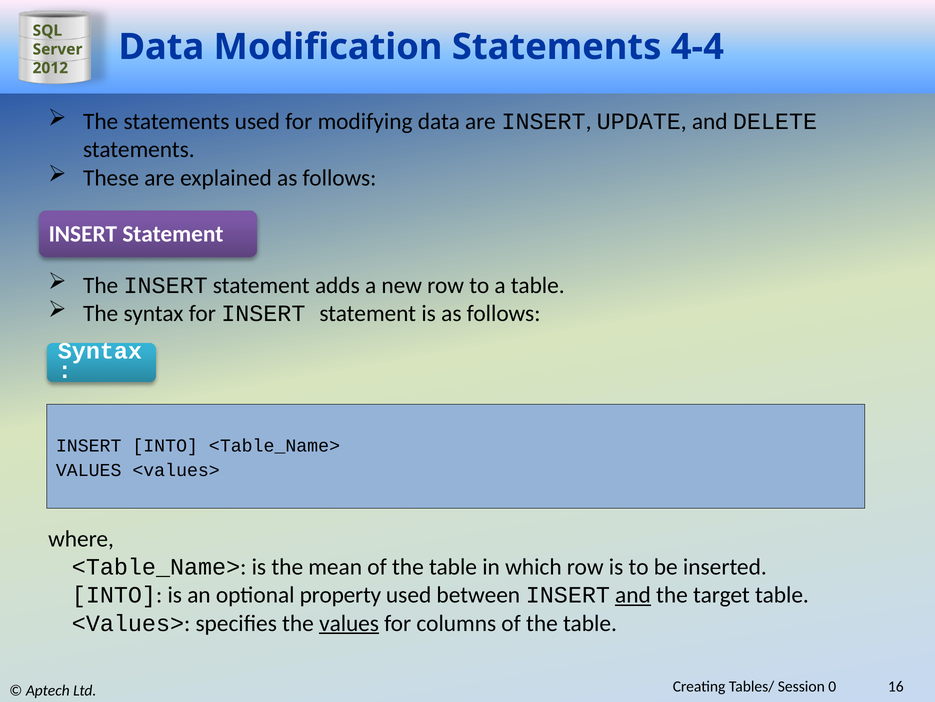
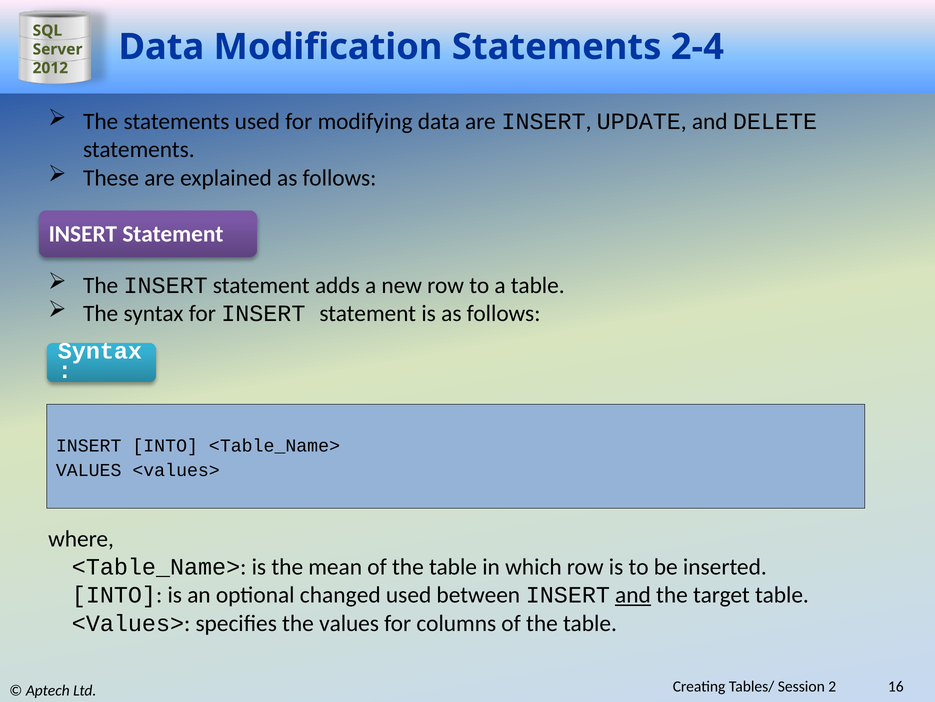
4-4: 4-4 -> 2-4 (697, 47)
property: property -> changed (340, 595)
values underline: present -> none (349, 623)
0: 0 -> 2 (832, 686)
